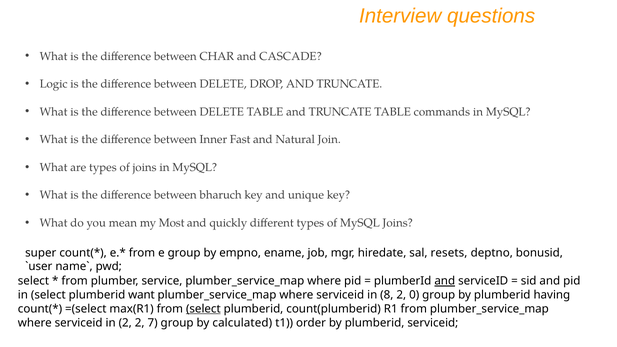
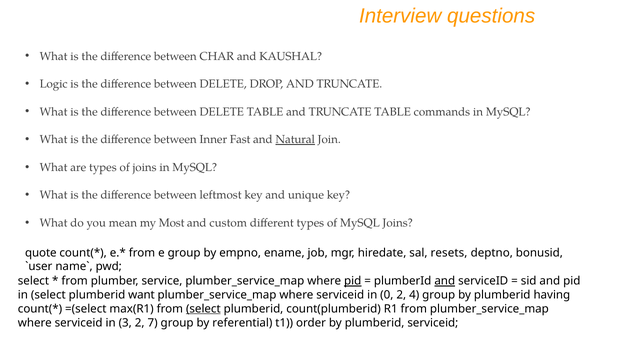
CASCADE: CASCADE -> KAUSHAL (291, 56)
Natural underline: none -> present (295, 140)
bharuch: bharuch -> leftmost (221, 195)
quickly: quickly -> custom (228, 223)
super: super -> quote (41, 253)
pid underline: none -> present (353, 281)
8: 8 -> 0 (387, 295)
0: 0 -> 4 (414, 295)
in 2: 2 -> 3 (125, 323)
calculated: calculated -> referential (242, 323)
